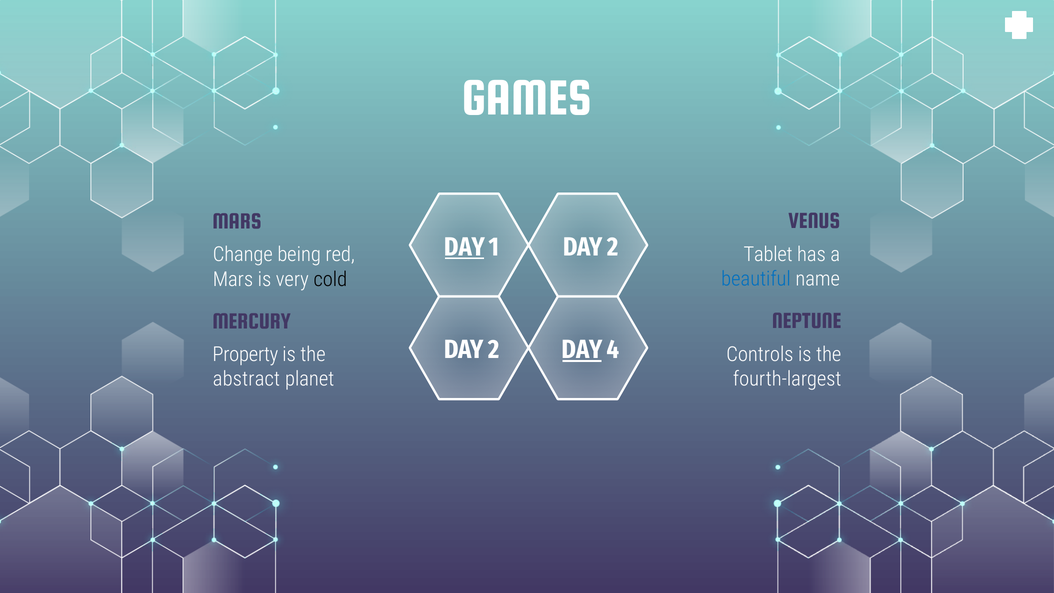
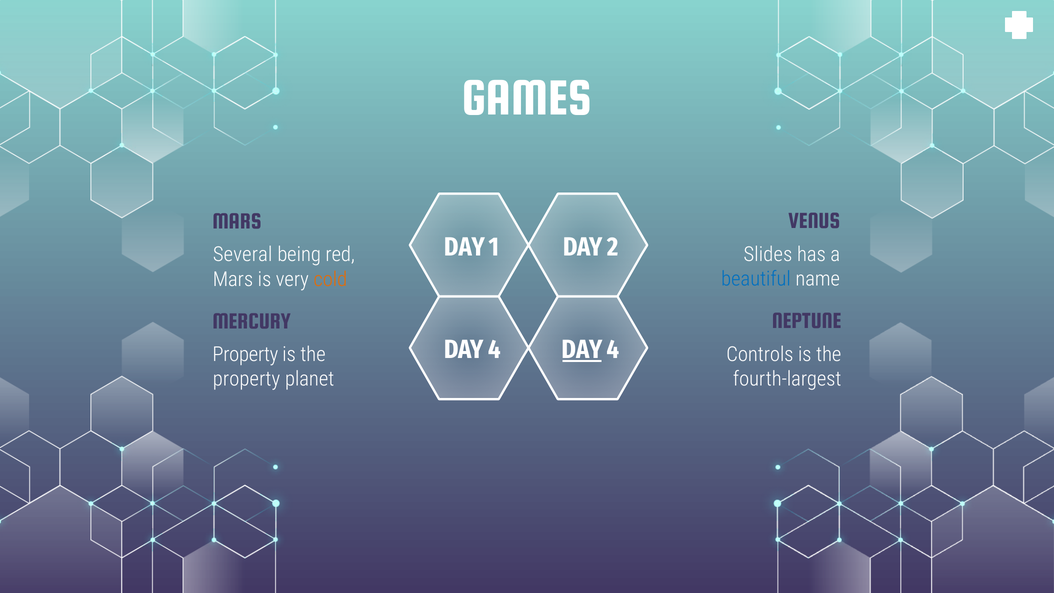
DAY underline: present -> none (465, 247)
Tablet: Tablet -> Slides (768, 254)
Change: Change -> Several (243, 255)
cold colour: black -> orange (330, 279)
2: 2 -> 4 (494, 350)
abstract: abstract -> property (246, 379)
